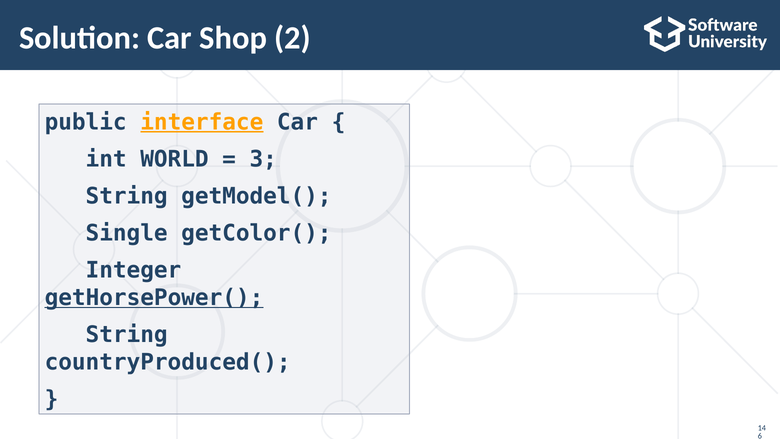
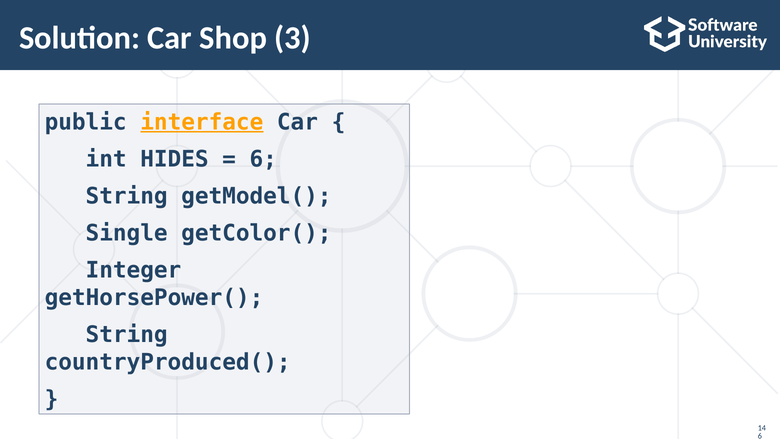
2: 2 -> 3 (293, 38)
WORLD: WORLD -> HIDES (174, 159)
3: 3 -> 6 (263, 159)
getHorsePower( underline: present -> none (154, 298)
